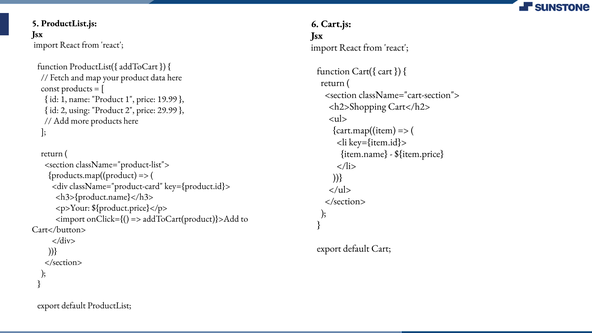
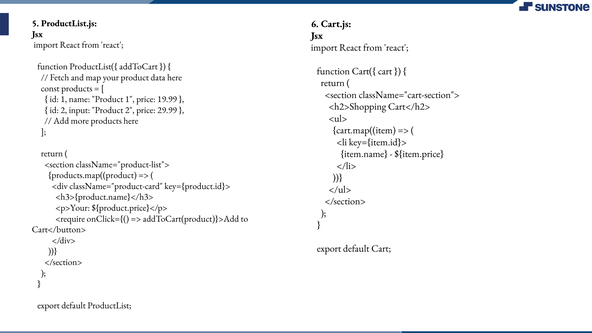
using: using -> input (79, 110)
<import: <import -> <require (70, 219)
